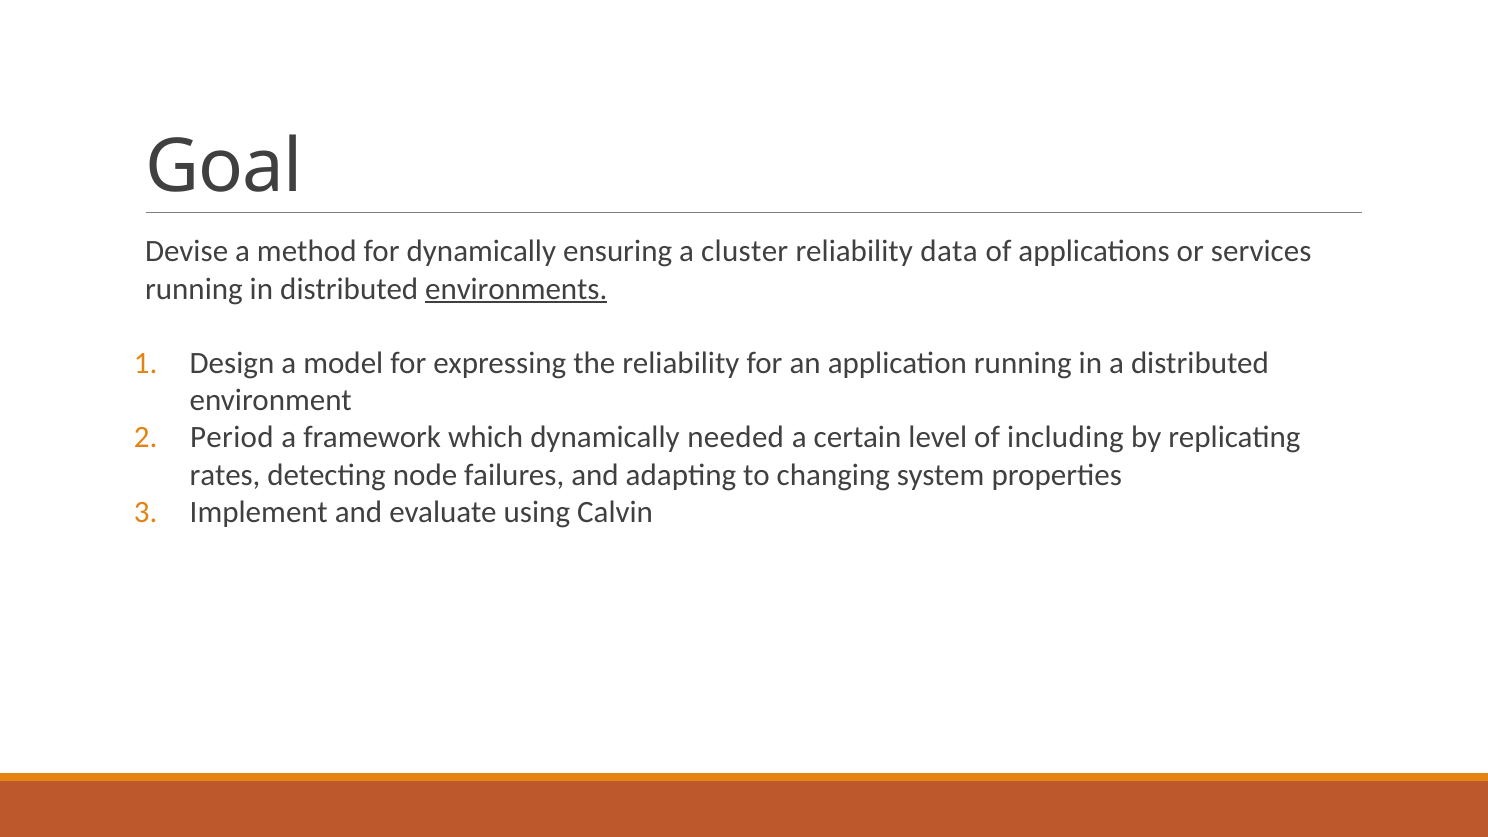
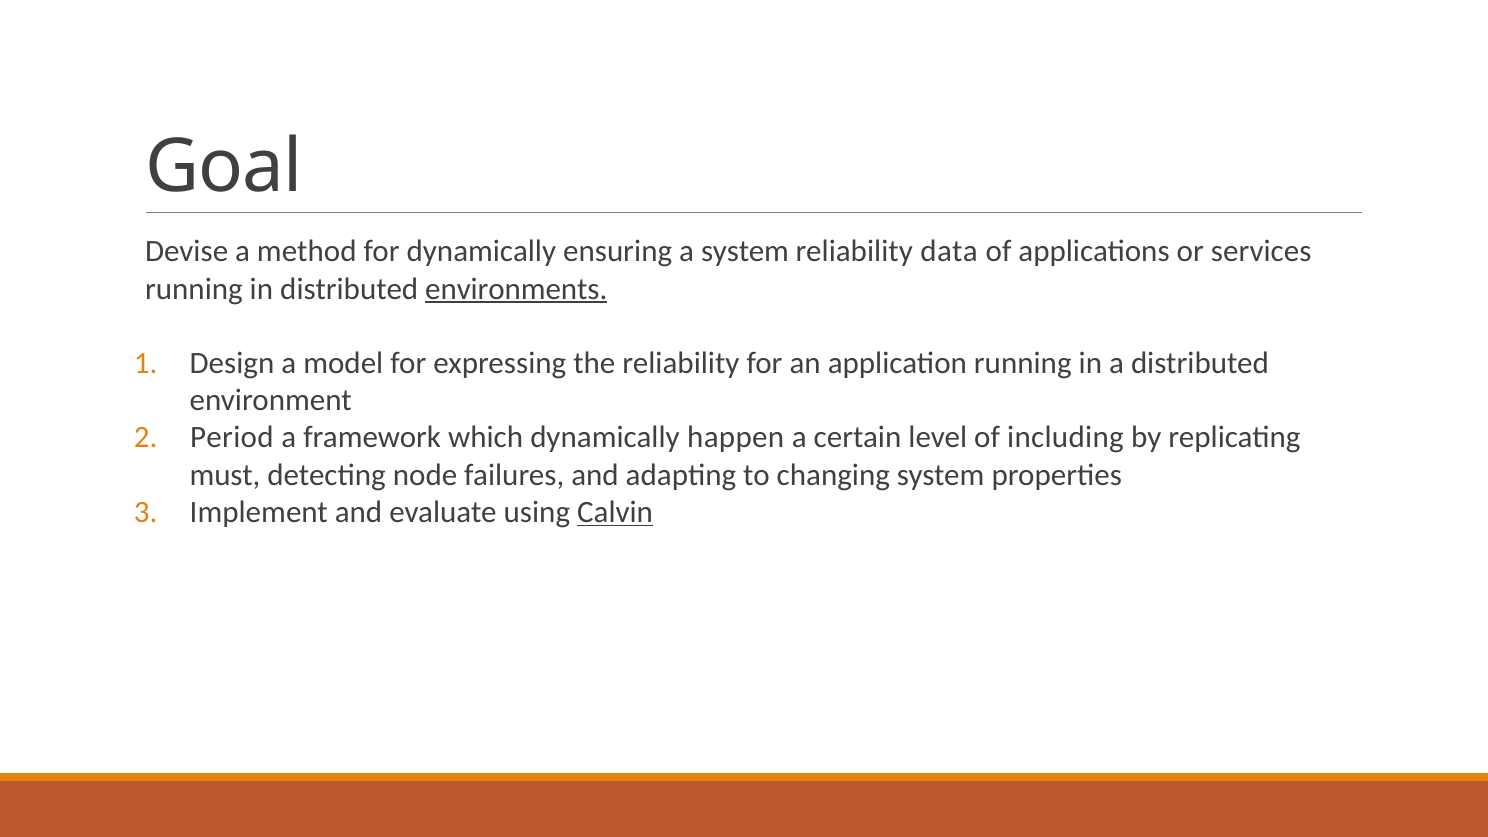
a cluster: cluster -> system (745, 252)
needed: needed -> happen (736, 438)
rates: rates -> must (225, 475)
Calvin underline: none -> present (615, 512)
